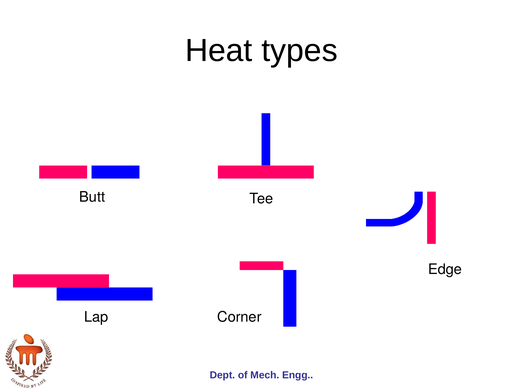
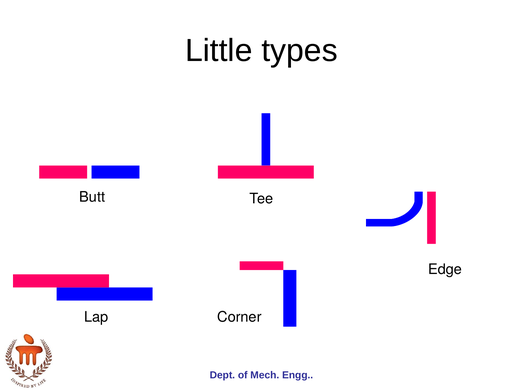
Heat: Heat -> Little (219, 51)
